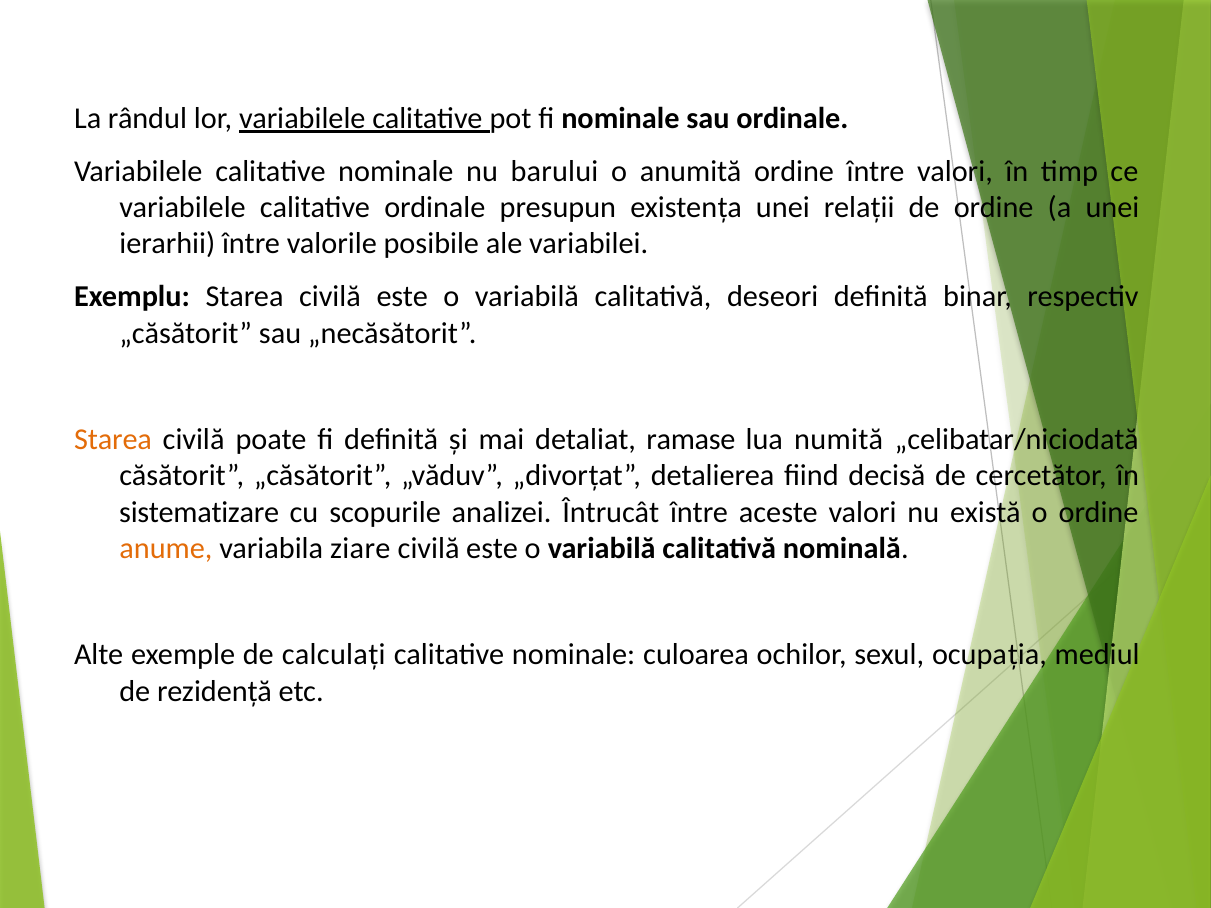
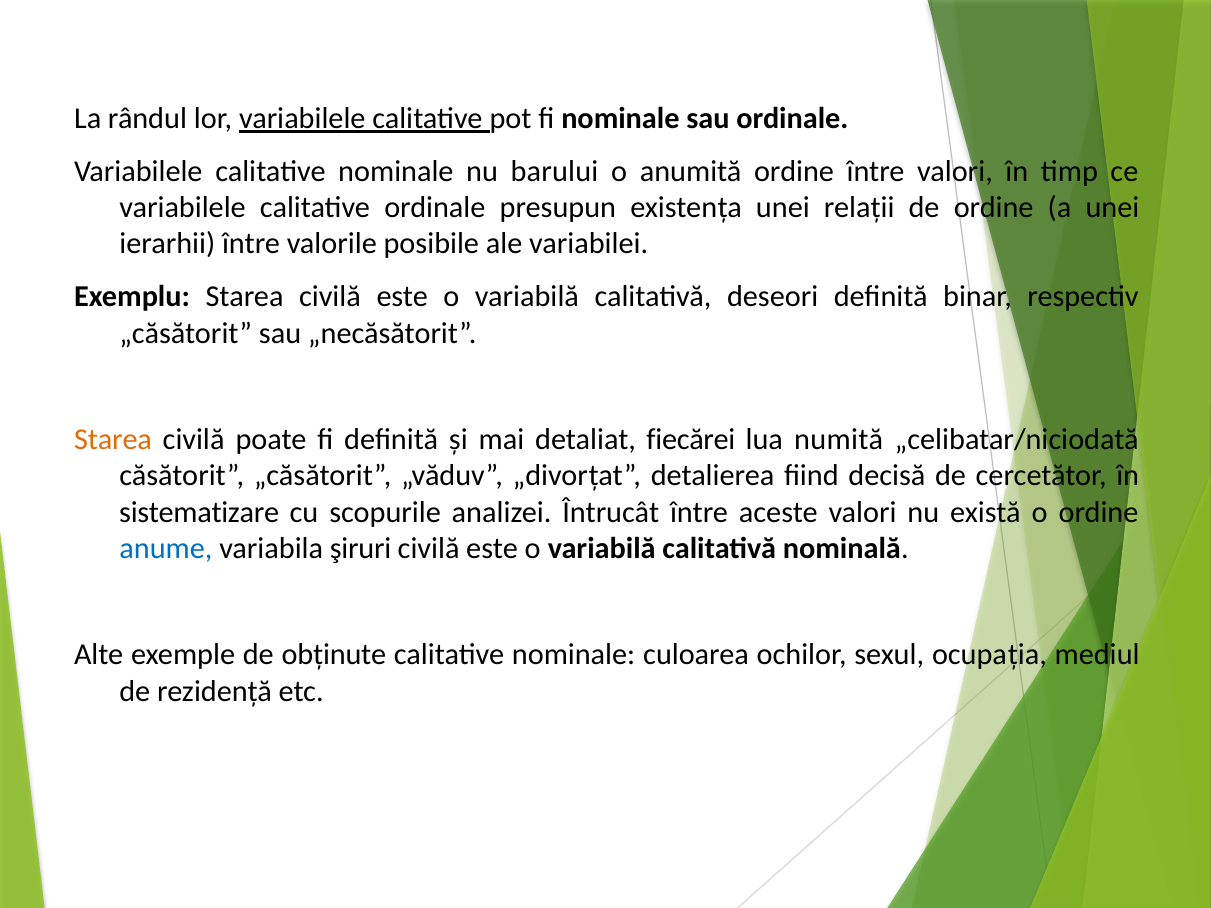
ramase: ramase -> fiecărei (691, 440)
anume colour: orange -> blue (166, 549)
ziare: ziare -> şiruri (361, 549)
calculați: calculați -> obținute (334, 655)
